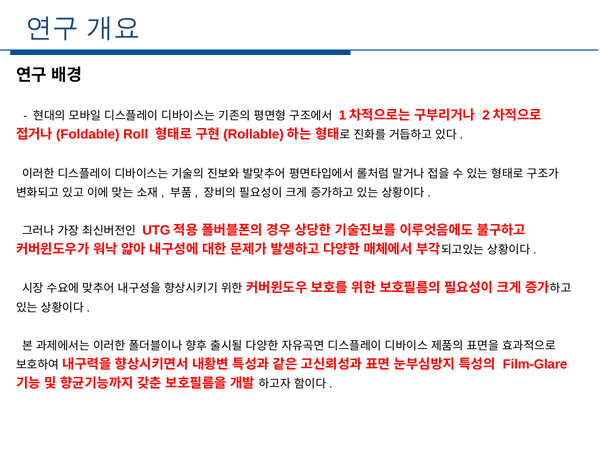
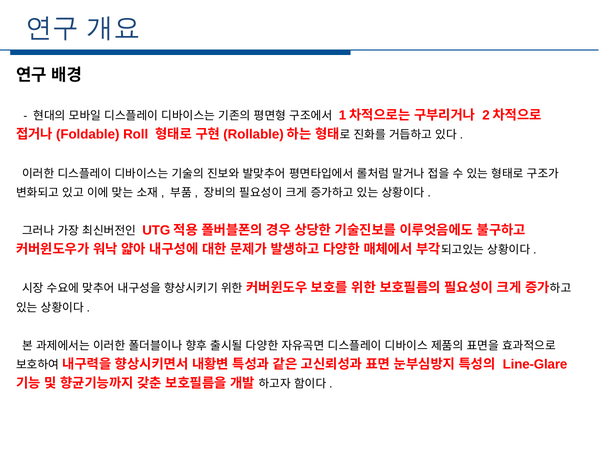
Film-Glare: Film-Glare -> Line-Glare (535, 364)
